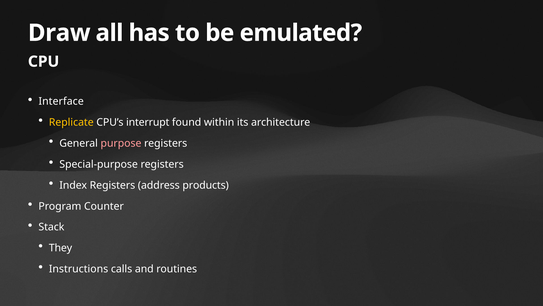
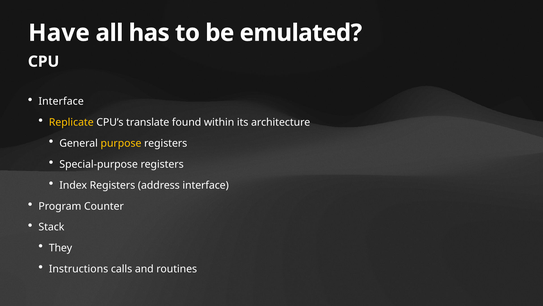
Draw: Draw -> Have (59, 33)
interrupt: interrupt -> translate (148, 122)
purpose colour: pink -> yellow (121, 143)
address products: products -> interface (206, 185)
